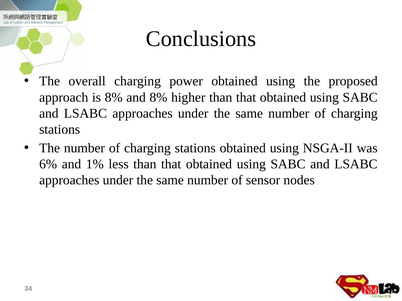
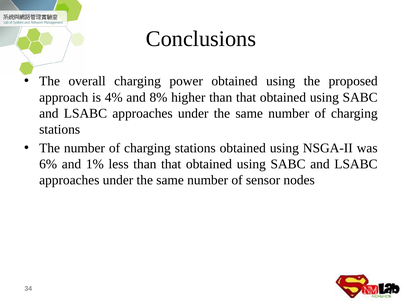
is 8%: 8% -> 4% (114, 97)
